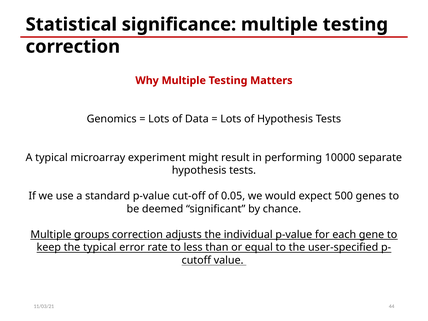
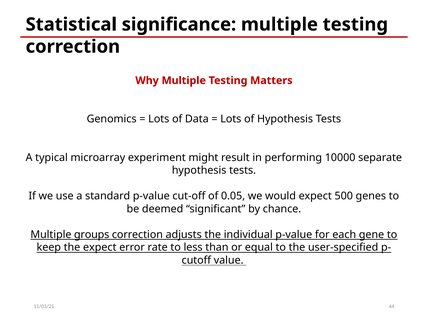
the typical: typical -> expect (100, 247)
